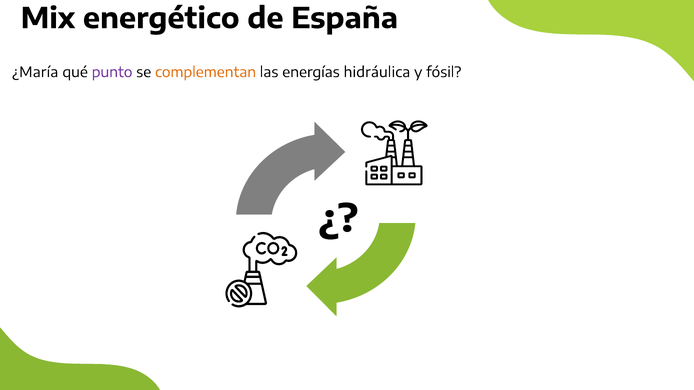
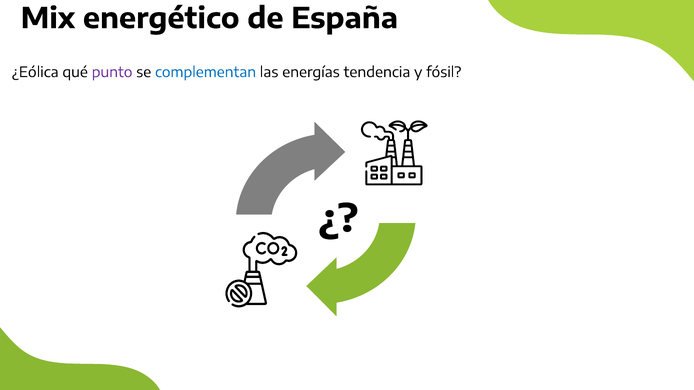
¿María: ¿María -> ¿Eólica (35, 72)
complementan colour: orange -> blue (206, 72)
hidráulica: hidráulica -> tendencia (377, 72)
